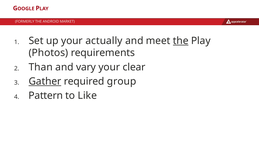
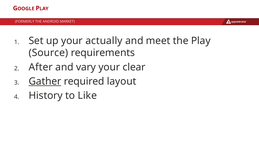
the underline: present -> none (181, 41)
Photos: Photos -> Source (48, 53)
Than: Than -> After (41, 67)
group: group -> layout (122, 81)
Pattern: Pattern -> History (46, 95)
